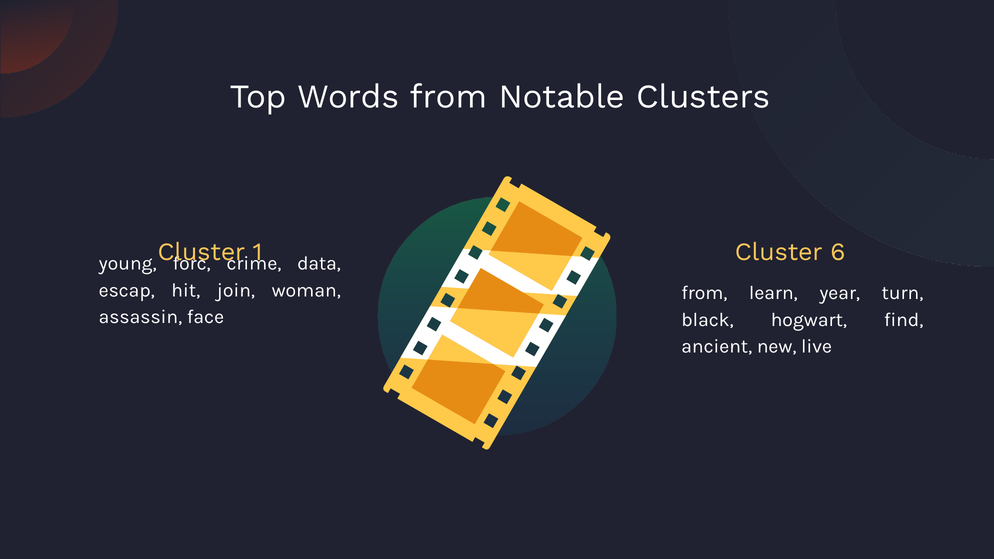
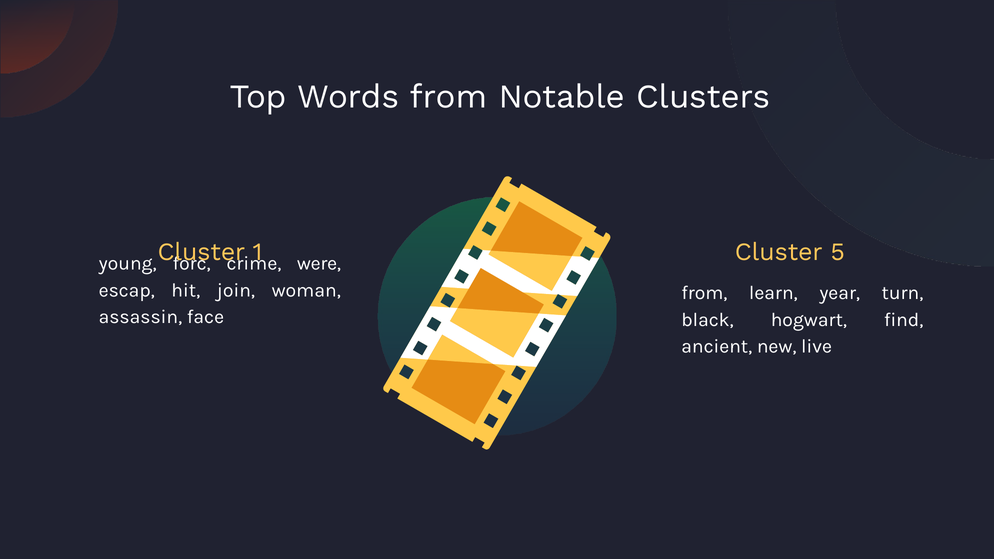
6: 6 -> 5 (838, 252)
data: data -> were (319, 264)
